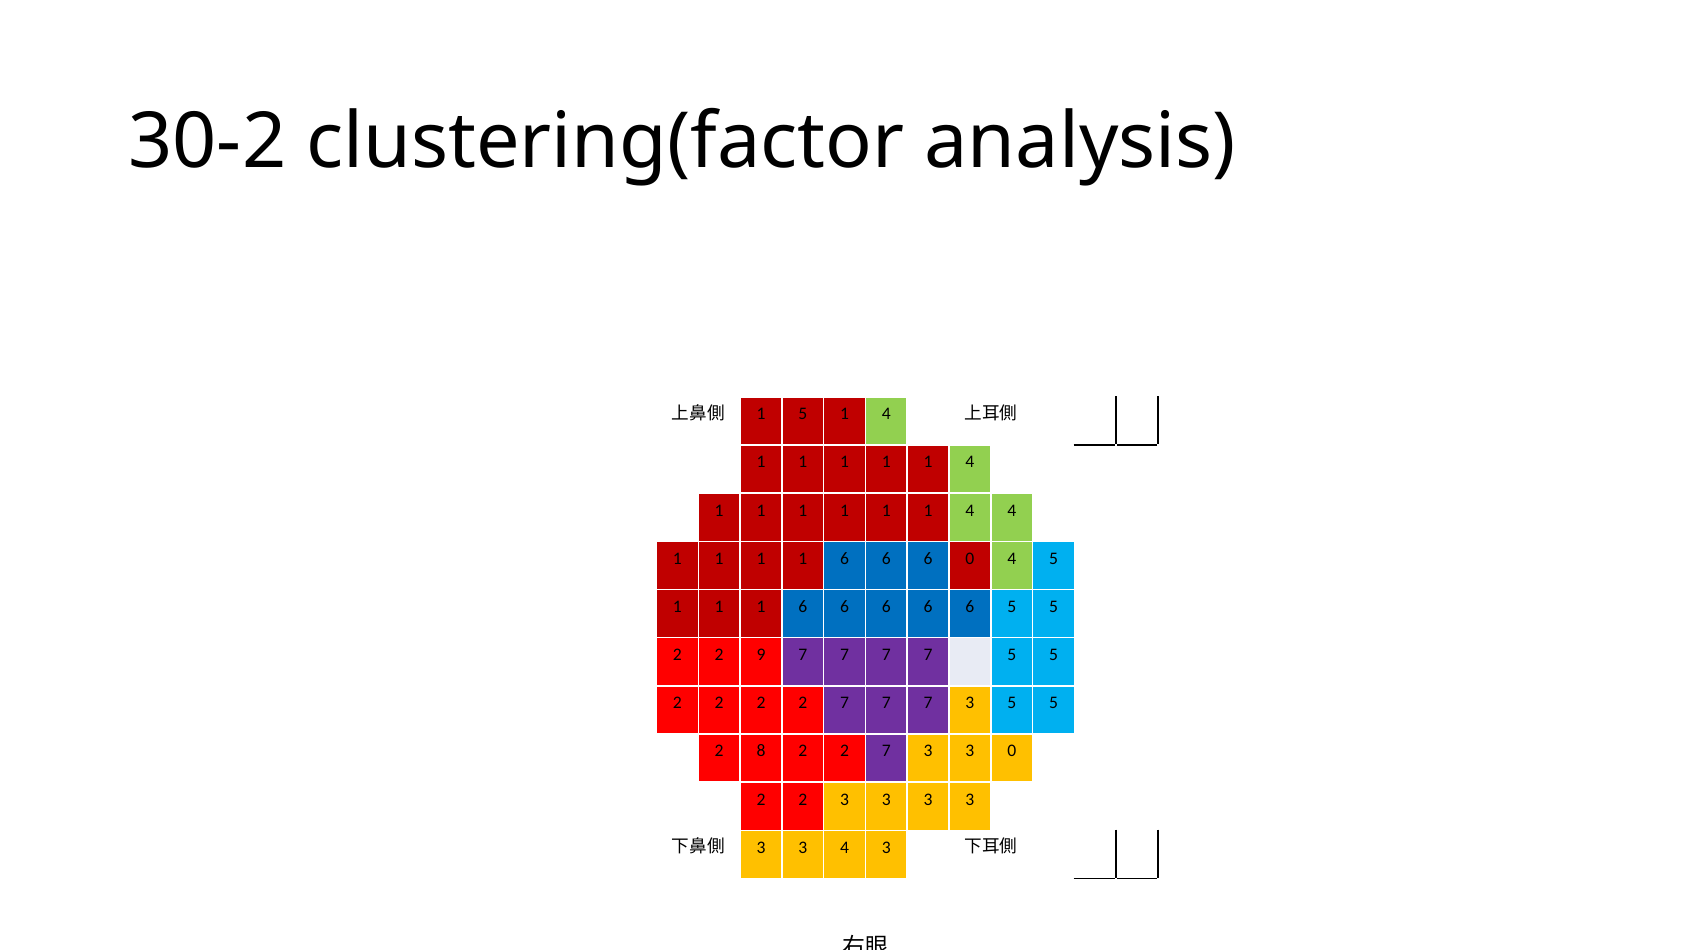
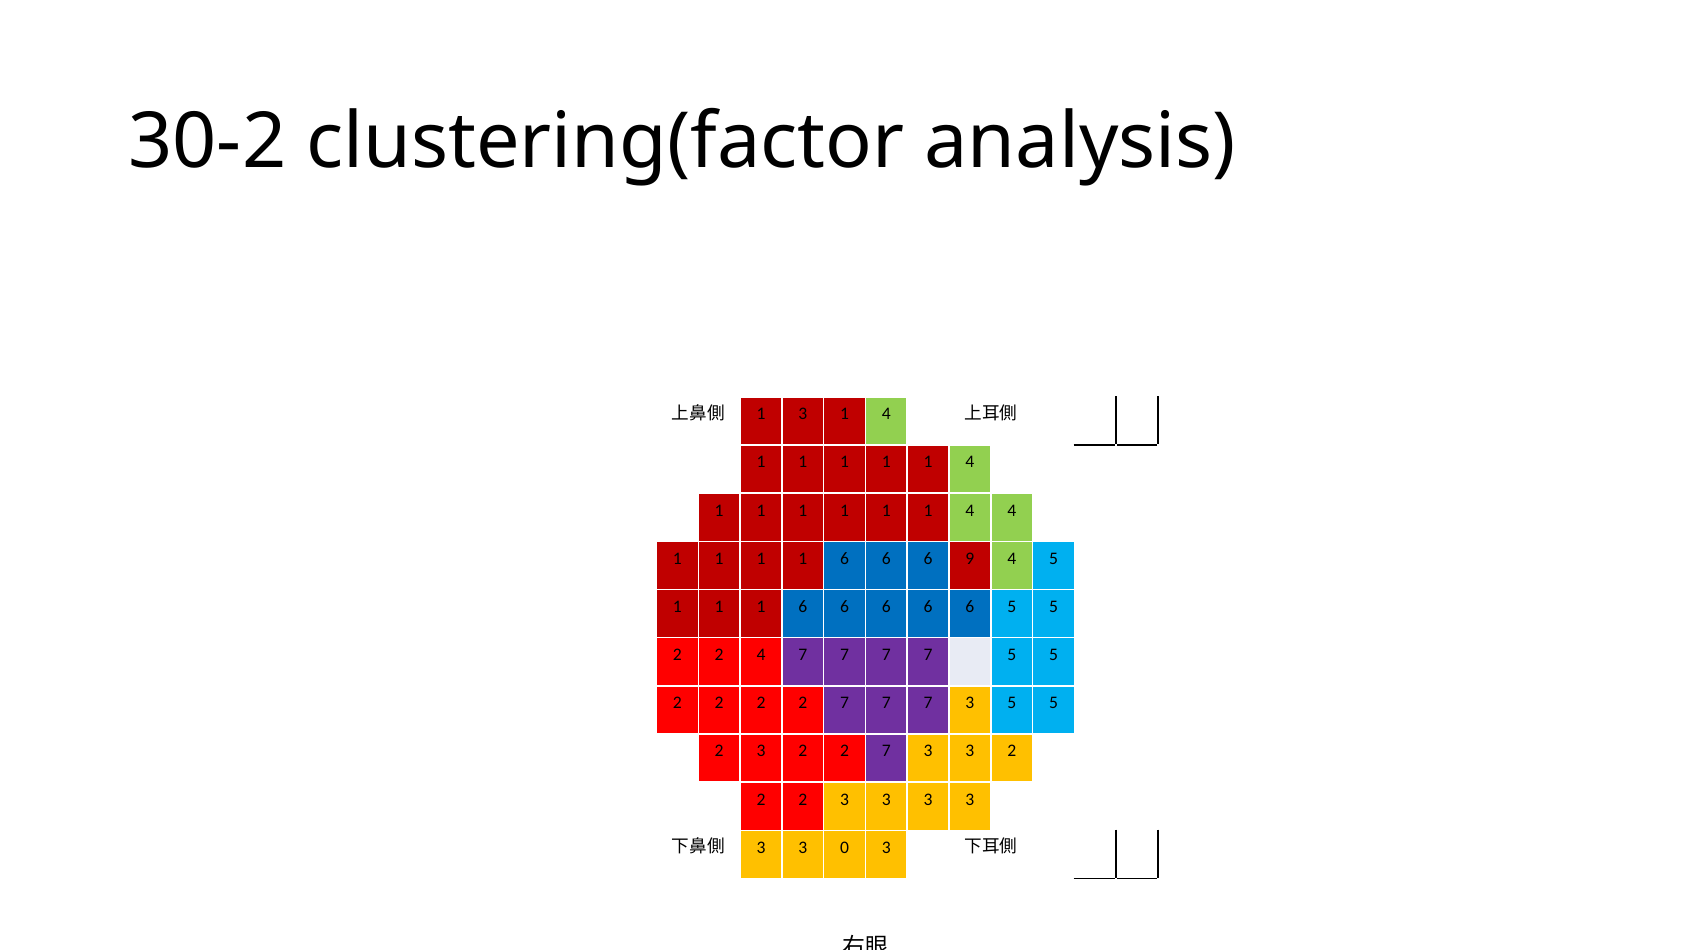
1 5: 5 -> 3 (803, 414)
6 0: 0 -> 9 (970, 558)
2 9: 9 -> 4 (761, 655)
8: 8 -> 3 (761, 751)
3 3 0: 0 -> 2 (1012, 751)
3 4: 4 -> 0 (845, 848)
